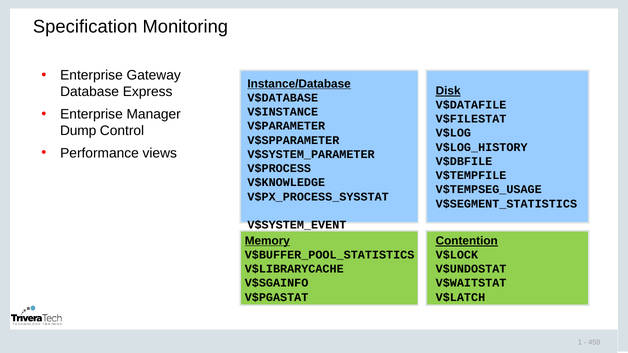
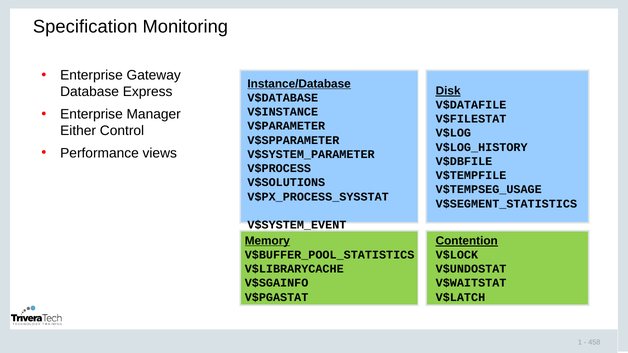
Dump: Dump -> Either (78, 131)
V$KNOWLEDGE: V$KNOWLEDGE -> V$SOLUTIONS (286, 183)
